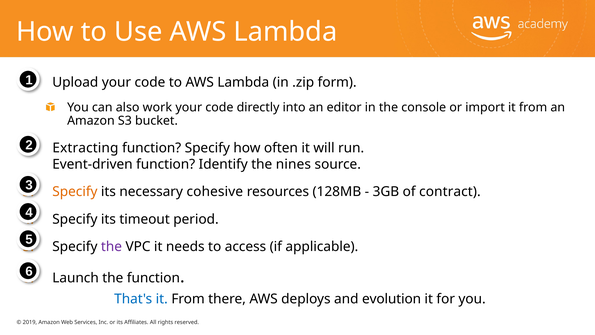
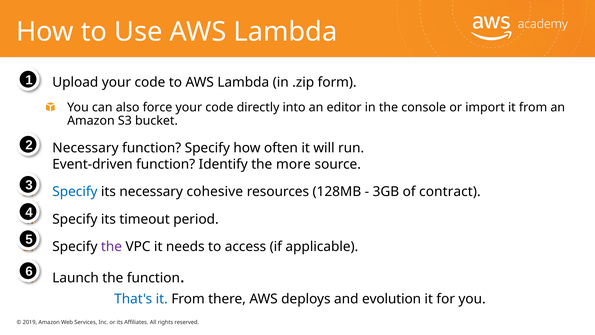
work: work -> force (157, 107)
Extracting: Extracting -> Necessary (85, 148)
nines: nines -> more (293, 164)
Specify colour: orange -> blue (75, 192)
